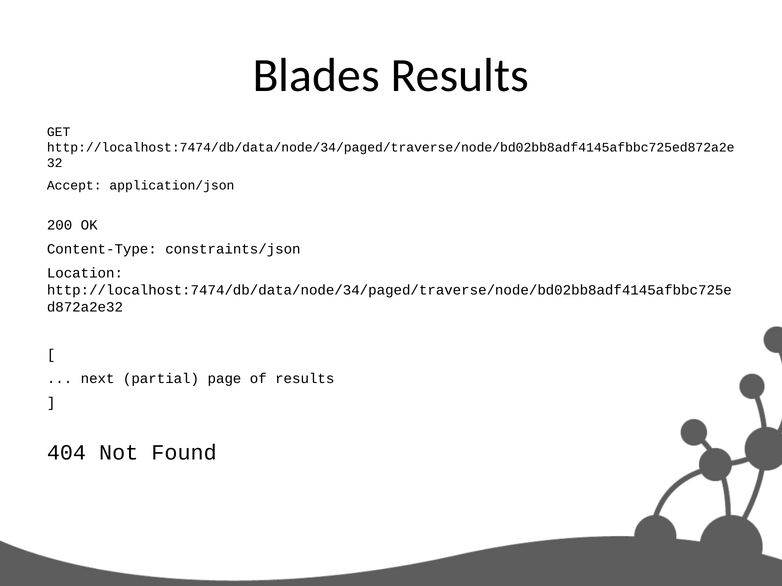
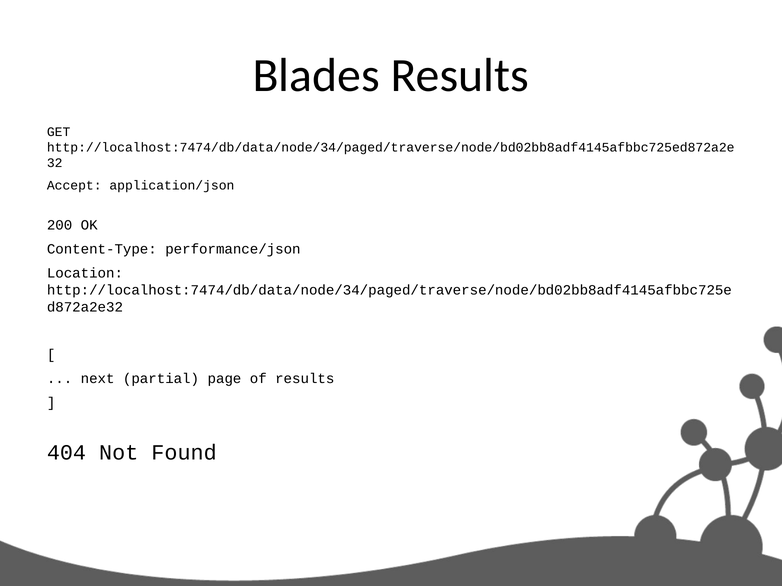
constraints/json: constraints/json -> performance/json (233, 249)
